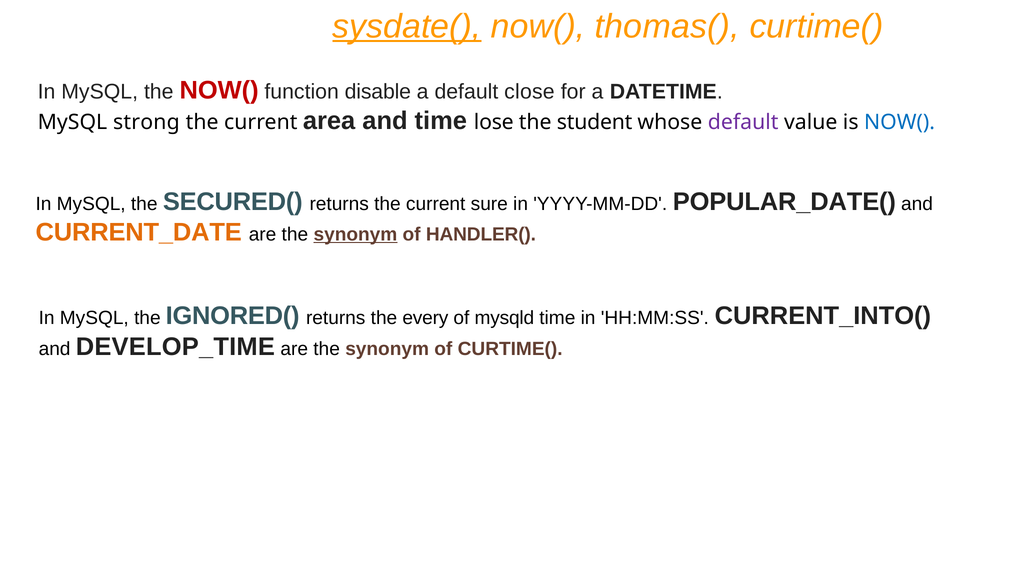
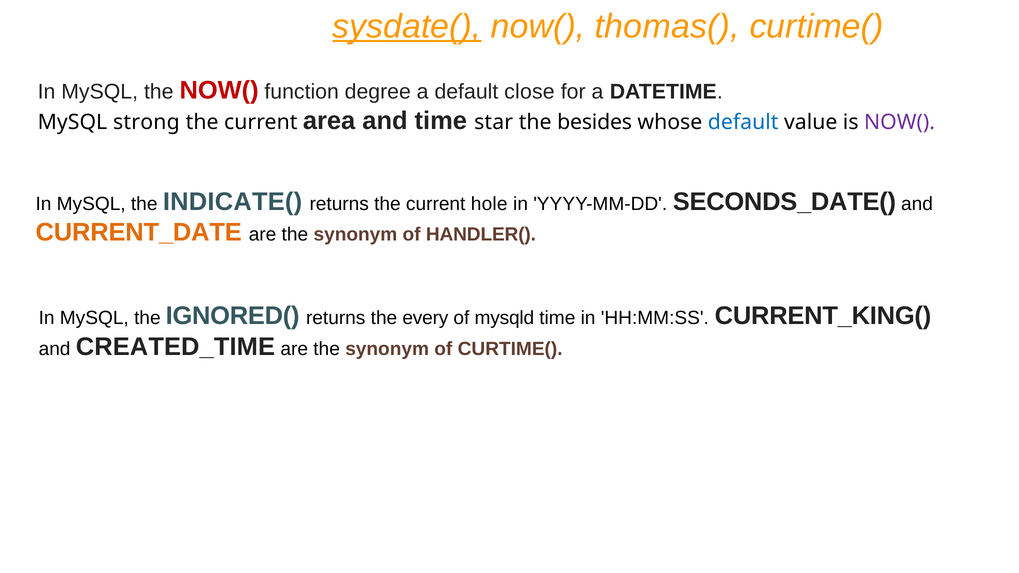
disable: disable -> degree (378, 92)
lose: lose -> star (494, 122)
student: student -> besides (595, 122)
default colour: purple -> blue (743, 122)
NOW( colour: blue -> purple (900, 122)
SECURED(: SECURED( -> INDICATE( (233, 202)
sure: sure -> hole (489, 204)
POPULAR_DATE(: POPULAR_DATE( -> SECONDS_DATE( (784, 202)
synonym underline: present -> none (355, 235)
CURRENT_INTO(: CURRENT_INTO( -> CURRENT_KING( (823, 316)
DEVELOP_TIME: DEVELOP_TIME -> CREATED_TIME (175, 347)
